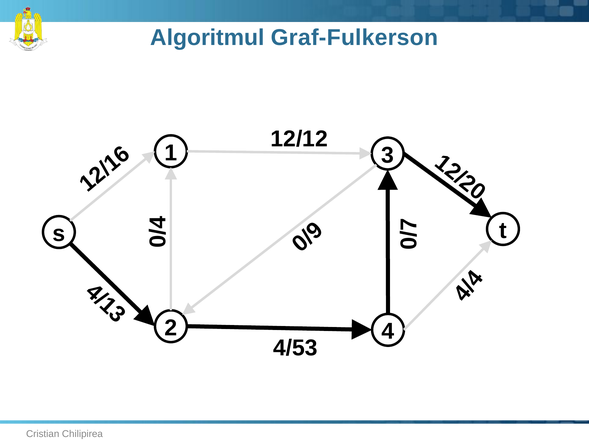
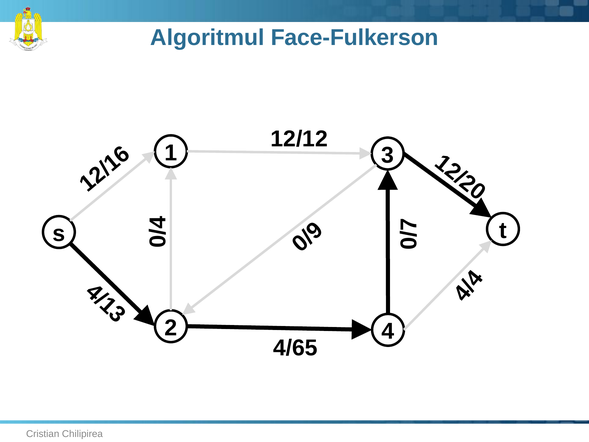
Graf-Fulkerson: Graf-Fulkerson -> Face-Fulkerson (355, 37)
4/53: 4/53 -> 4/65 (295, 348)
